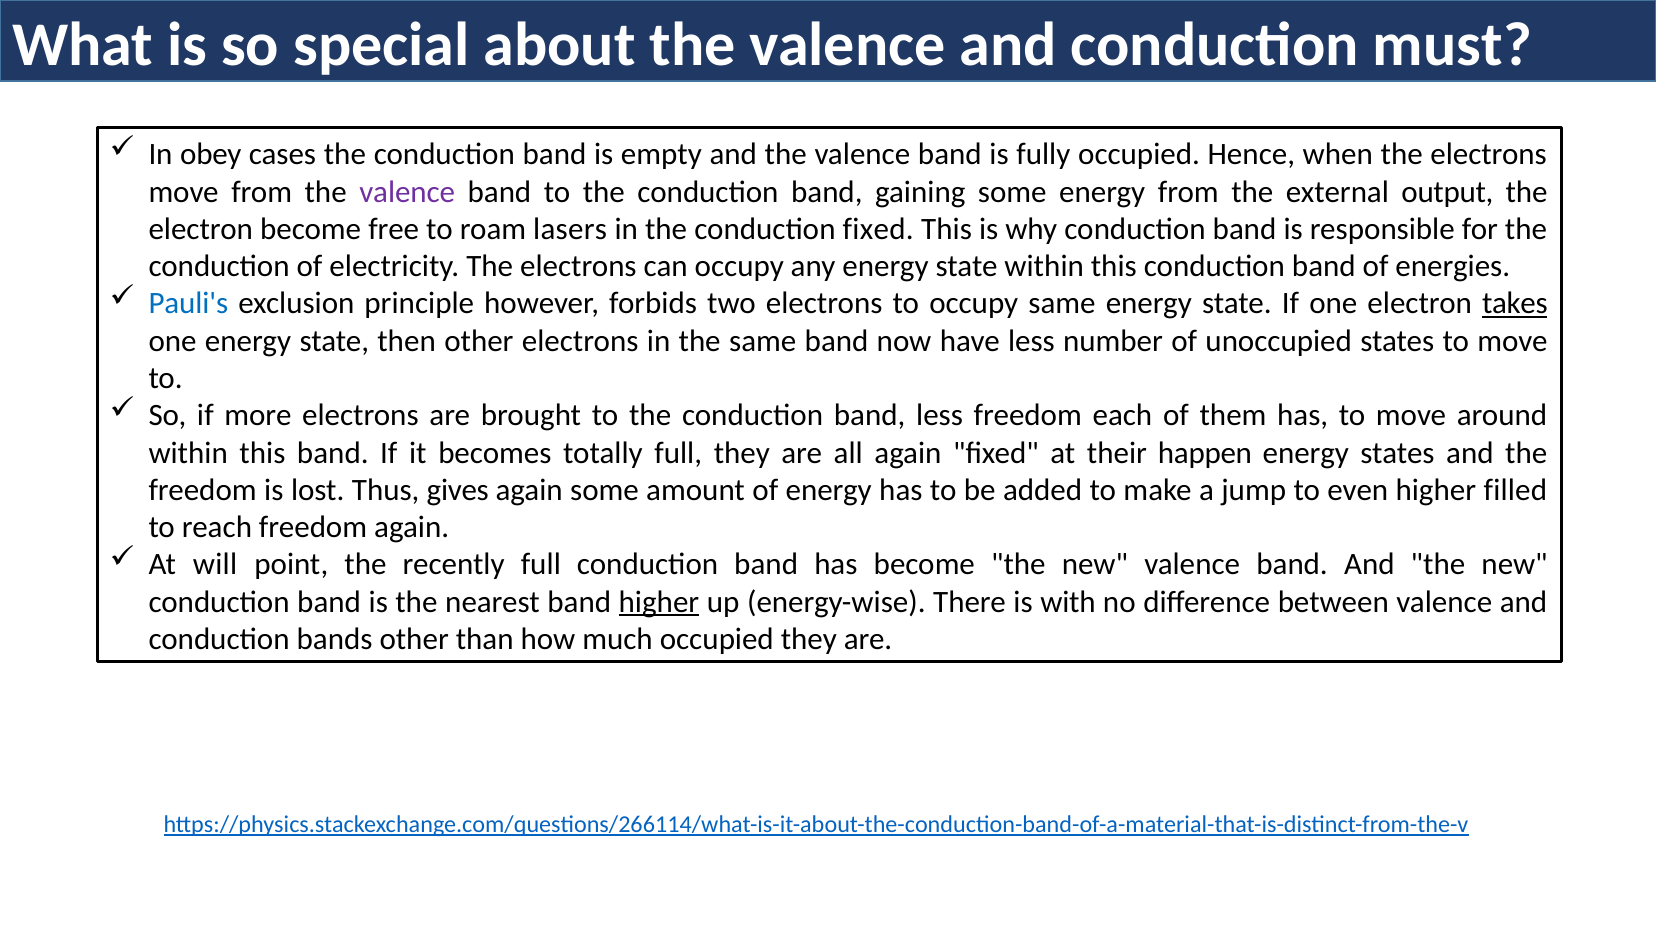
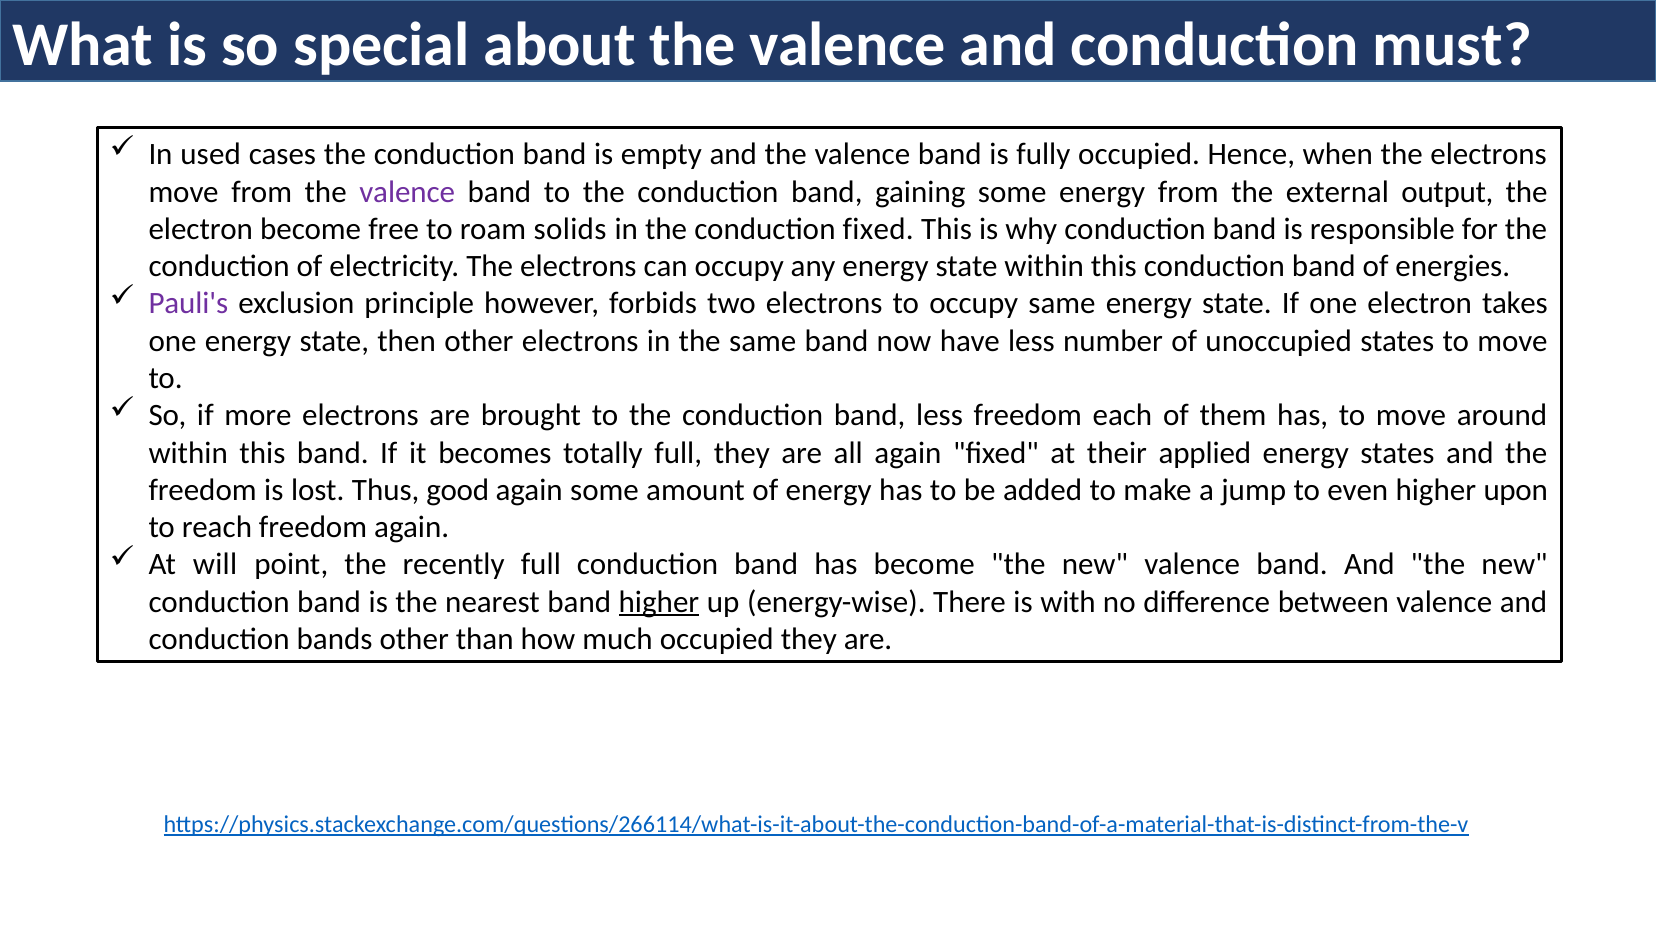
obey: obey -> used (211, 155)
lasers: lasers -> solids (570, 229)
Pauli's colour: blue -> purple (188, 304)
takes underline: present -> none (1515, 304)
happen: happen -> applied (1205, 453)
gives: gives -> good (458, 490)
filled: filled -> upon (1516, 490)
